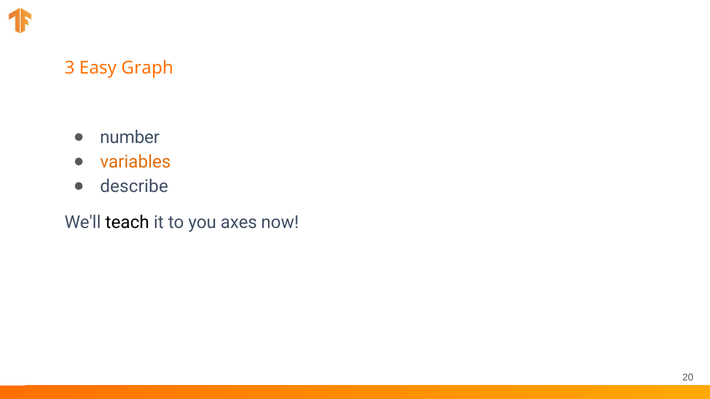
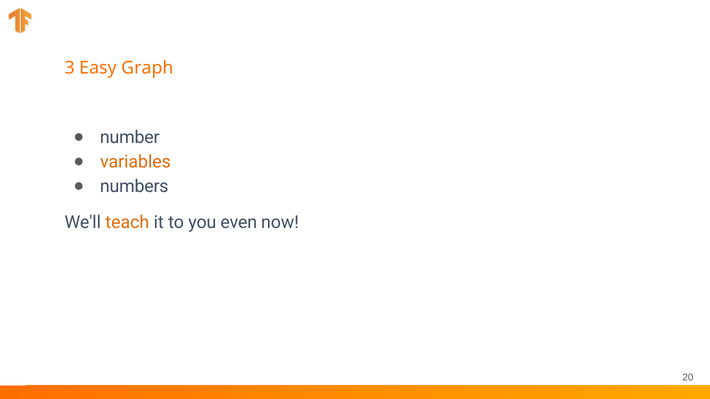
describe: describe -> numbers (134, 186)
teach colour: black -> orange (127, 223)
axes: axes -> even (239, 223)
